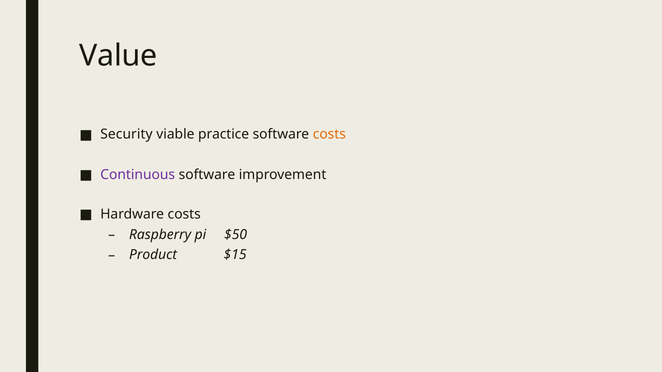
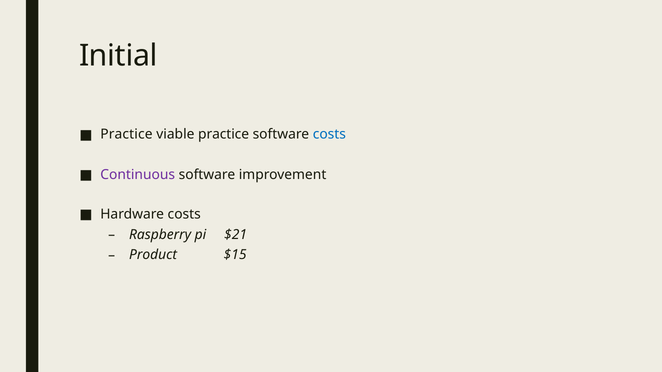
Value: Value -> Initial (118, 56)
Security: Security -> Practice (126, 135)
costs colour: orange -> blue (329, 135)
$50: $50 -> $21 (236, 235)
